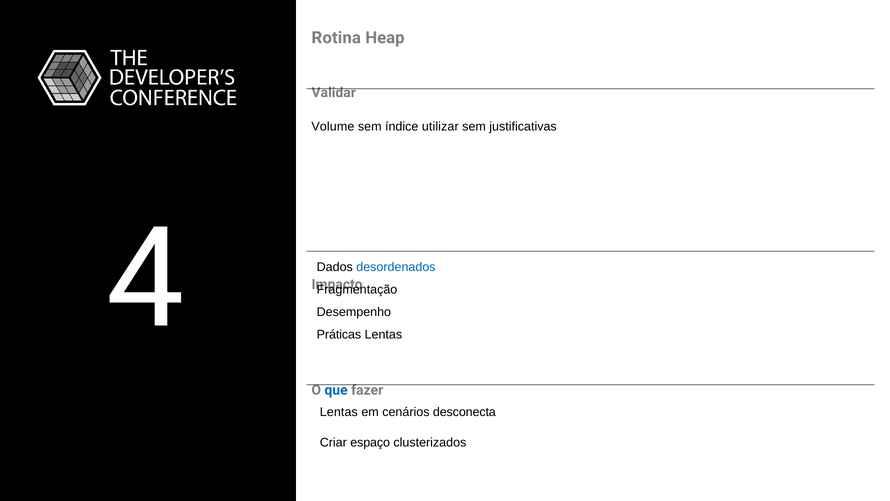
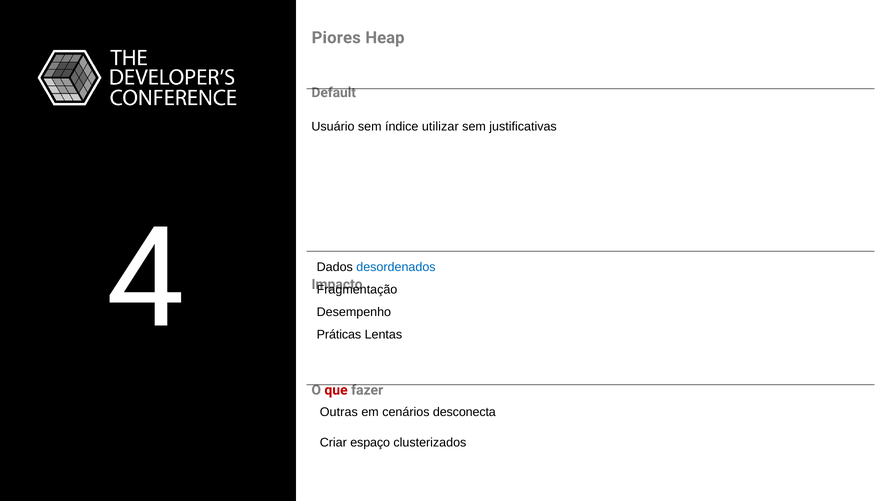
Rotina: Rotina -> Piores (336, 38)
Validar: Validar -> Default (334, 92)
Volume: Volume -> Usuário (333, 126)
que colour: blue -> red (336, 390)
Lentas: Lentas -> Outras (339, 412)
